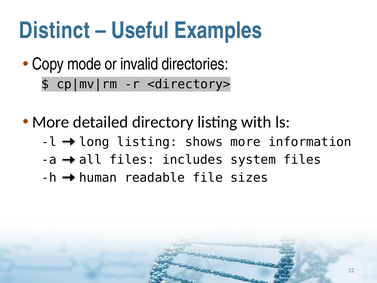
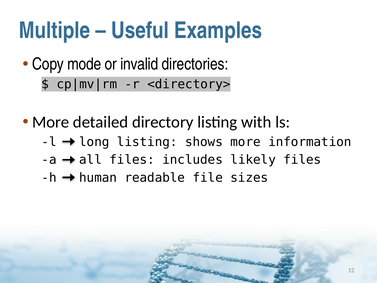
Distinct: Distinct -> Multiple (55, 30)
system: system -> likely (253, 160)
